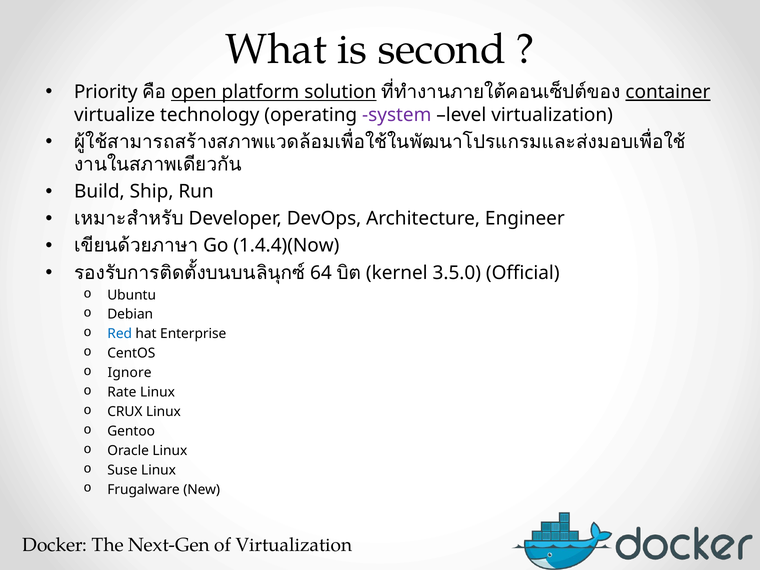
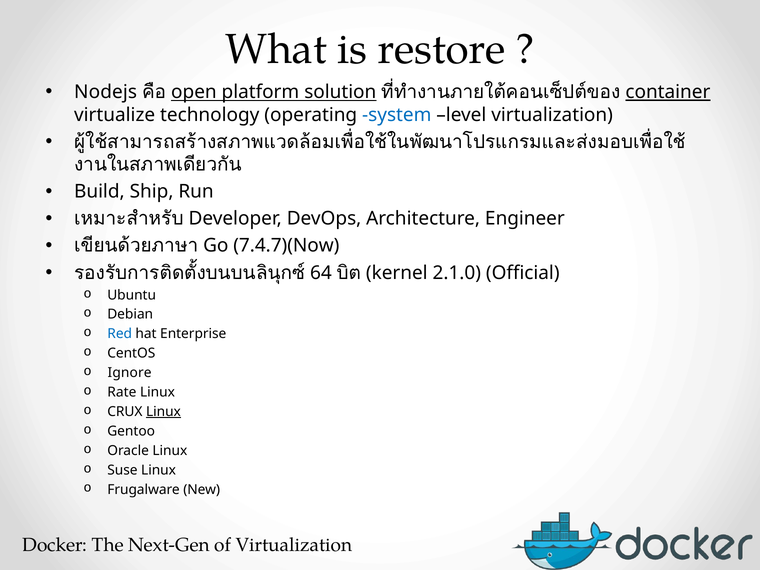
second: second -> restore (442, 49)
Priority: Priority -> Nodejs (106, 92)
system colour: purple -> blue (397, 115)
1.4.4)(Now: 1.4.4)(Now -> 7.4.7)(Now (286, 246)
3.5.0: 3.5.0 -> 2.1.0 (457, 273)
Linux underline: none -> present (163, 412)
